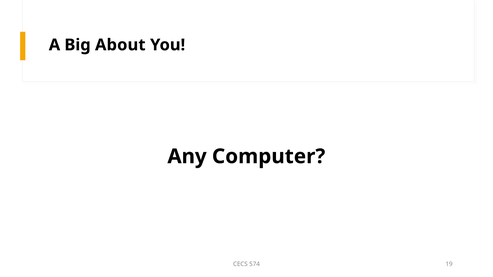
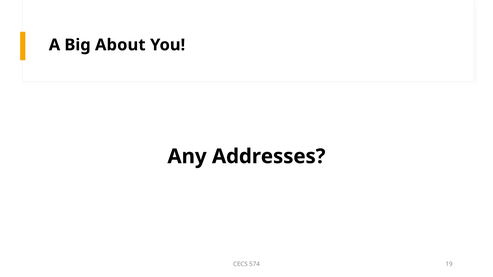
Computer: Computer -> Addresses (269, 157)
